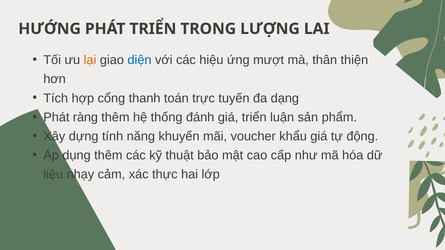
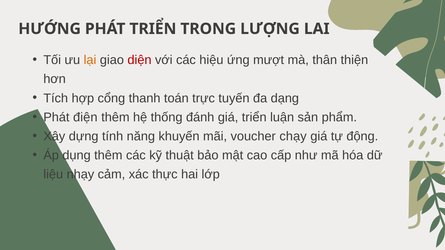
diện colour: blue -> red (139, 60)
ràng: ràng -> điện (85, 117)
khẩu: khẩu -> chạy (293, 136)
